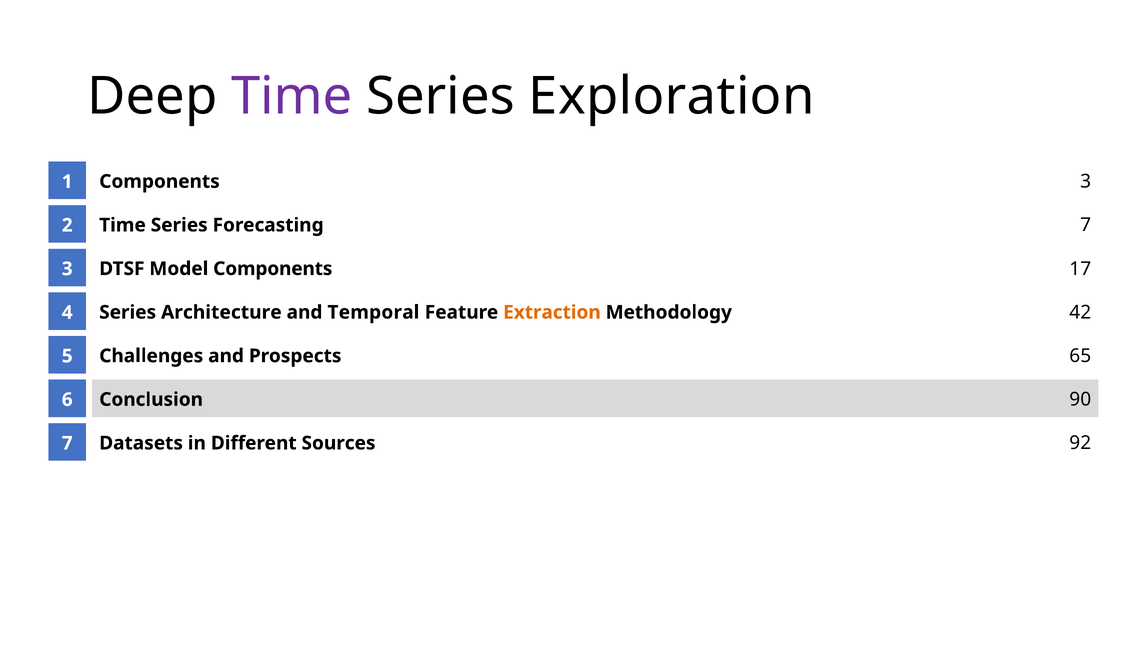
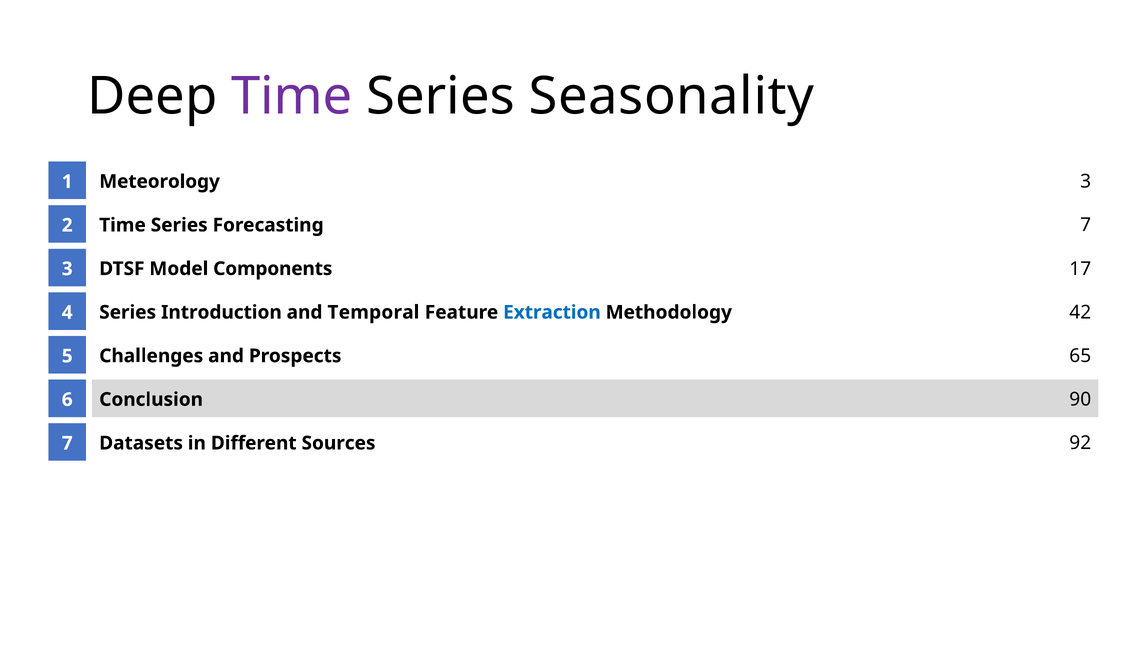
Exploration: Exploration -> Seasonality (671, 96)
Components: Components -> Meteorology (160, 182)
Architecture: Architecture -> Introduction (221, 312)
Extraction colour: orange -> blue (552, 312)
